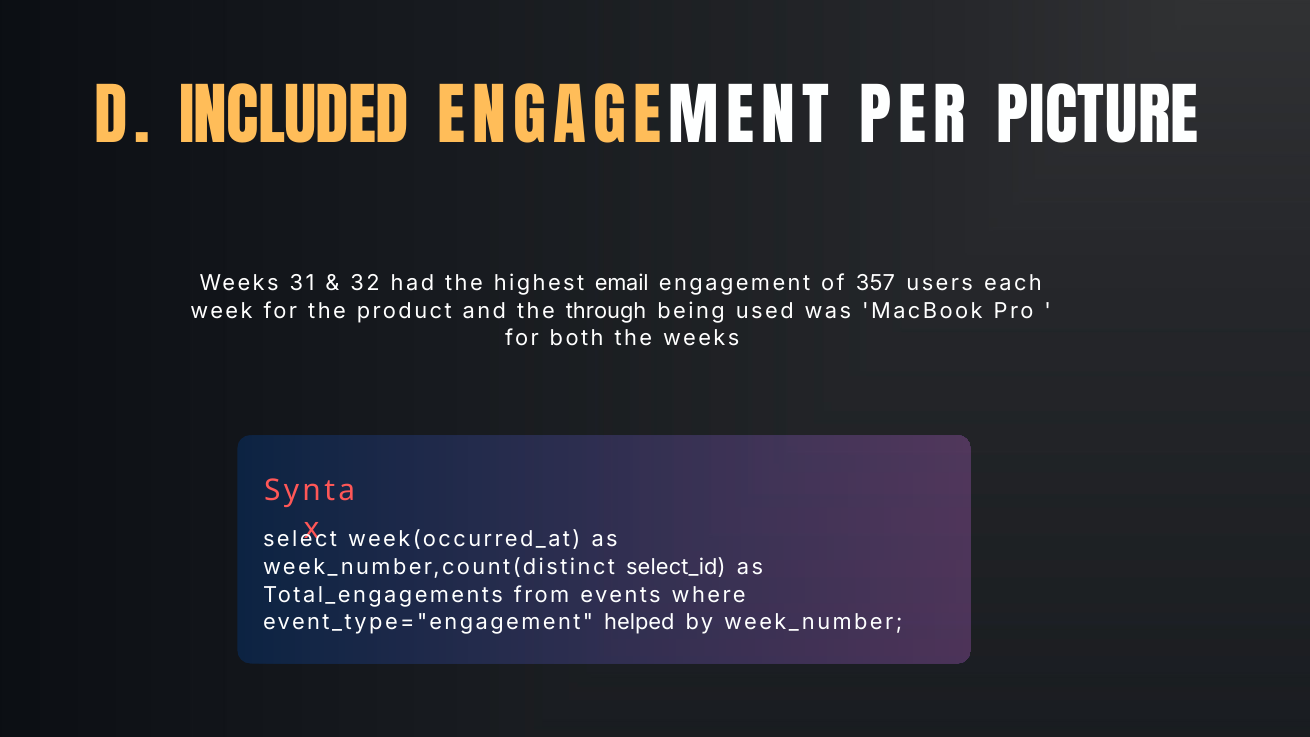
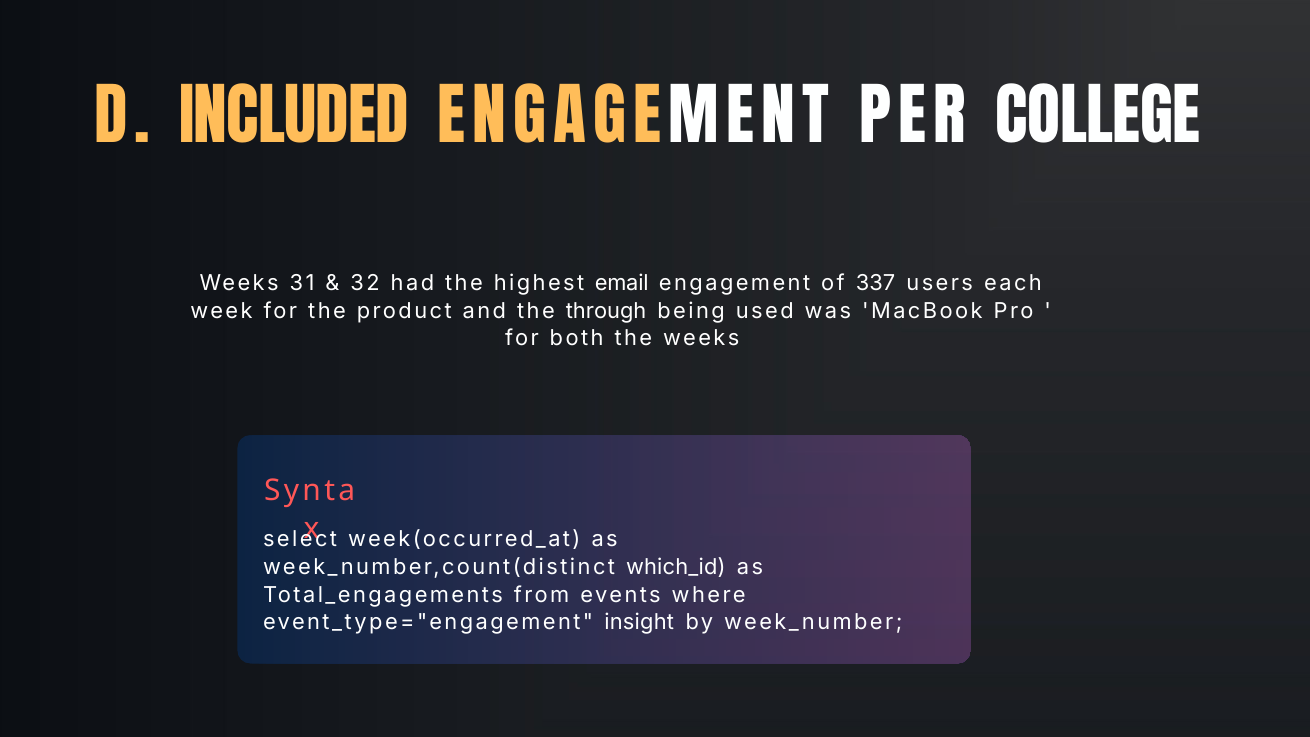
PICTURE: PICTURE -> COLLEGE (1098, 120)
357: 357 -> 337 (876, 284)
select_id: select_id -> which_id (676, 567)
helped: helped -> insight (639, 622)
